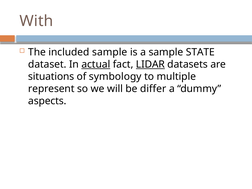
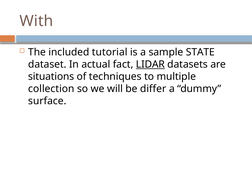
included sample: sample -> tutorial (110, 52)
actual underline: present -> none (96, 64)
symbology: symbology -> techniques (115, 77)
represent: represent -> collection (51, 89)
aspects: aspects -> surface (47, 101)
